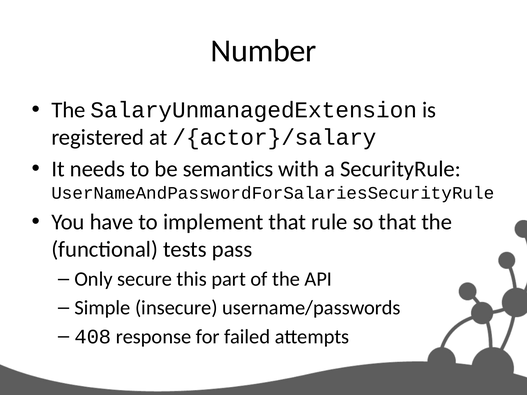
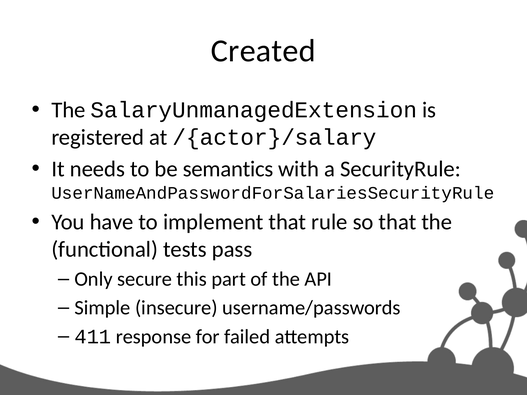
Number: Number -> Created (263, 51)
408: 408 -> 411 (93, 337)
